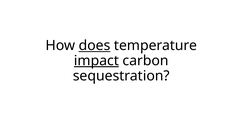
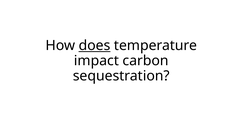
impact underline: present -> none (96, 61)
